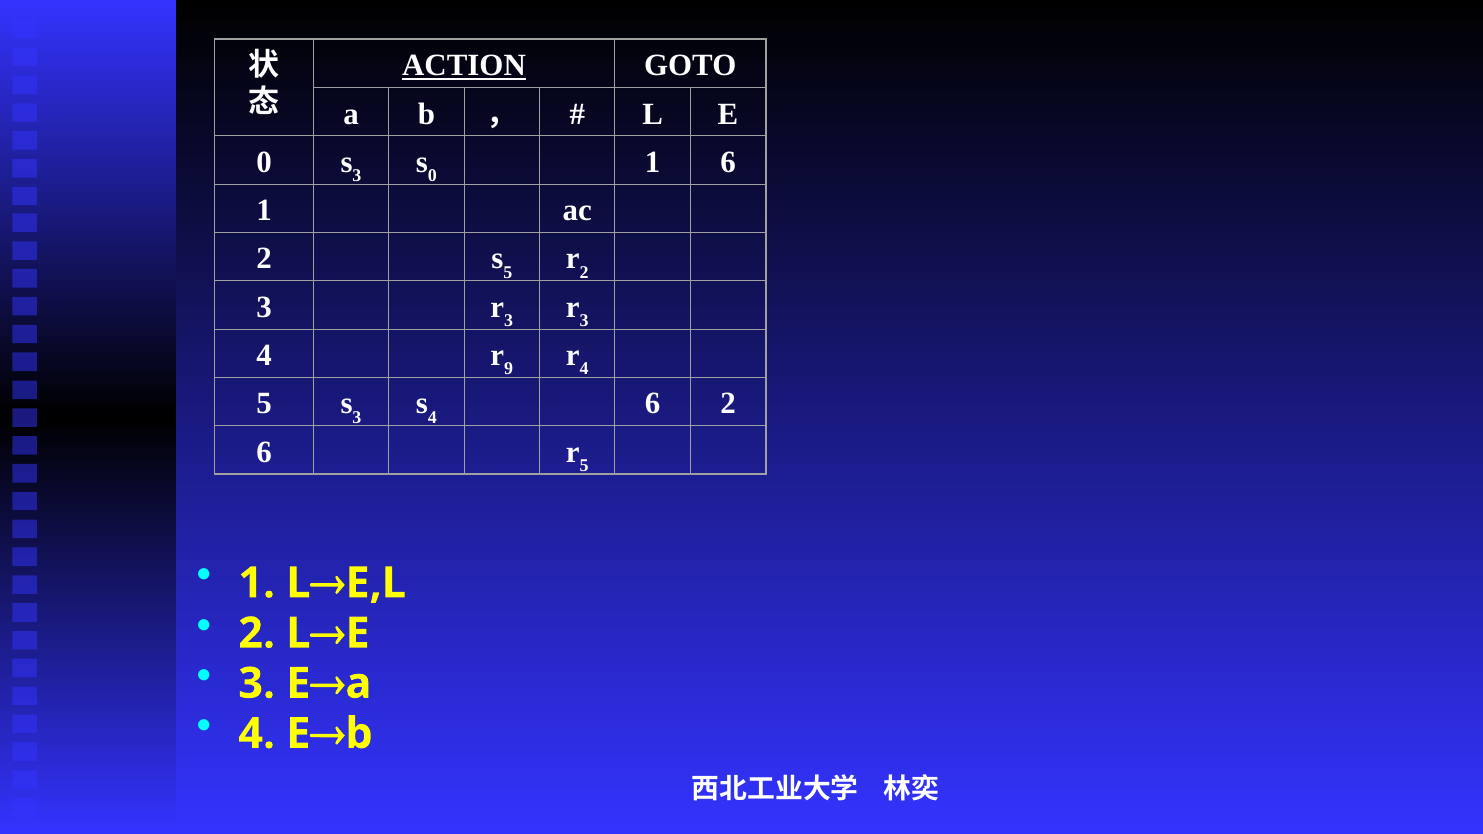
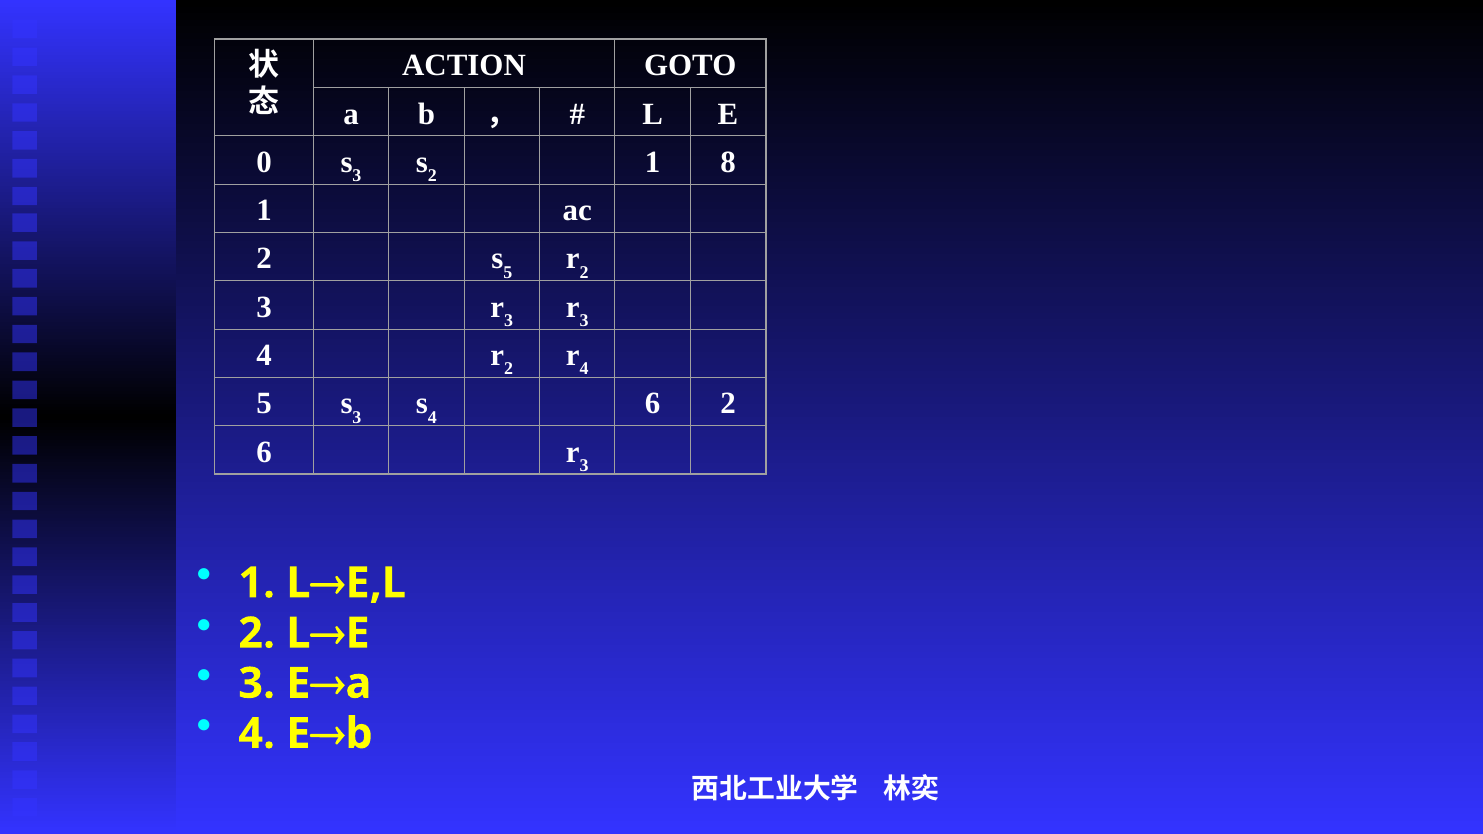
ACTION underline: present -> none (464, 66)
0: 0 -> 2 (432, 176)
1 6: 6 -> 8 (728, 162)
9: 9 -> 2 (509, 369)
5: 5 -> 3 (584, 465)
